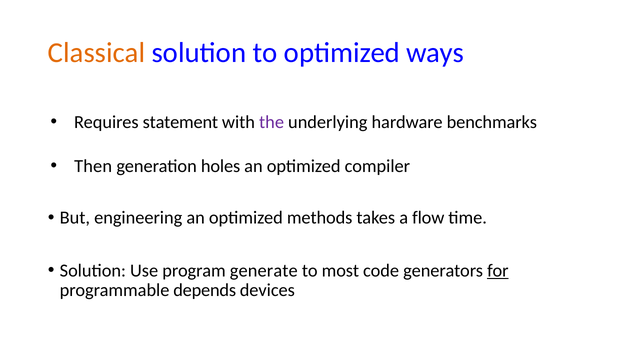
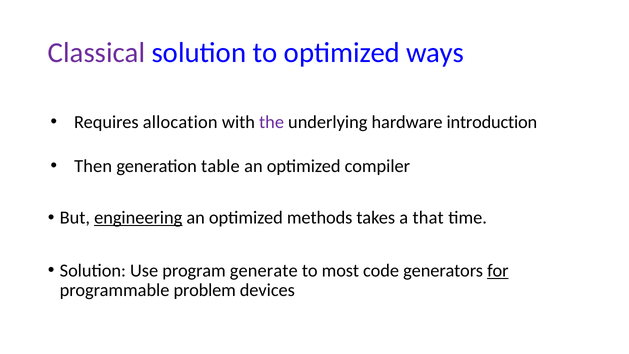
Classical colour: orange -> purple (97, 53)
statement: statement -> allocation (180, 122)
benchmarks: benchmarks -> introduction (492, 122)
holes: holes -> table (220, 166)
engineering underline: none -> present (138, 218)
flow: flow -> that (428, 218)
depends: depends -> problem (205, 290)
